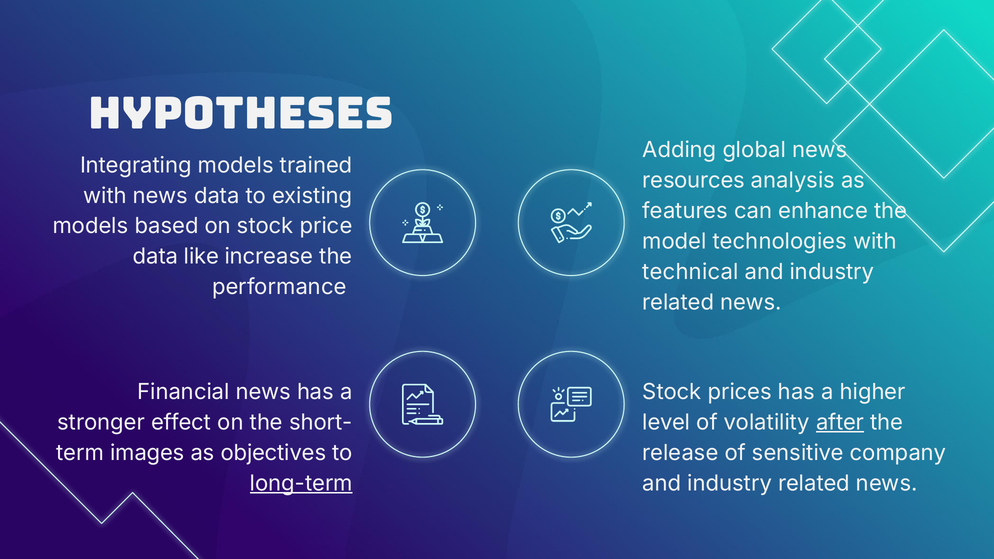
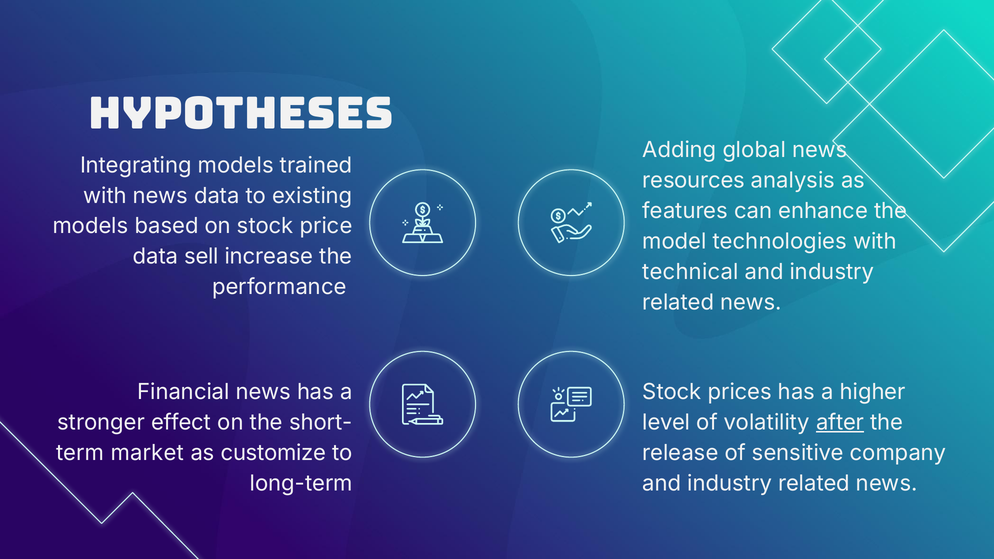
like: like -> sell (201, 257)
images: images -> market (147, 453)
objectives: objectives -> customize (273, 453)
long-term underline: present -> none (301, 483)
